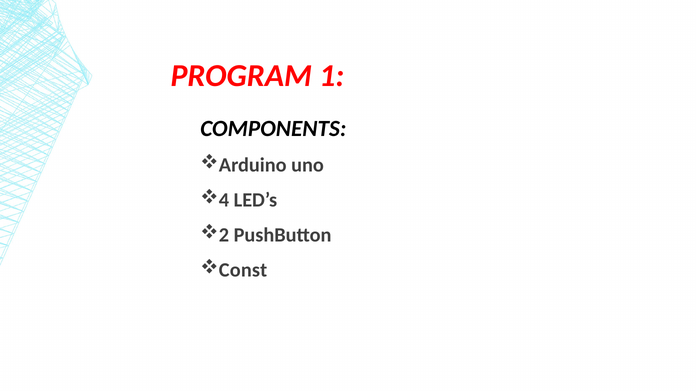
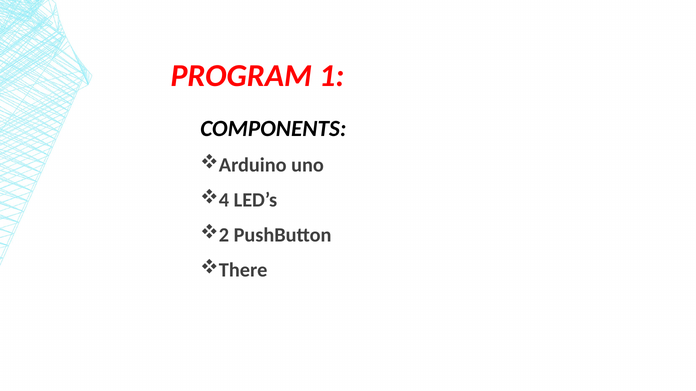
Const: Const -> There (243, 270)
